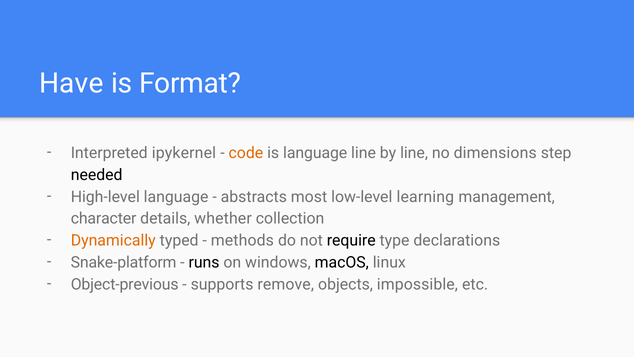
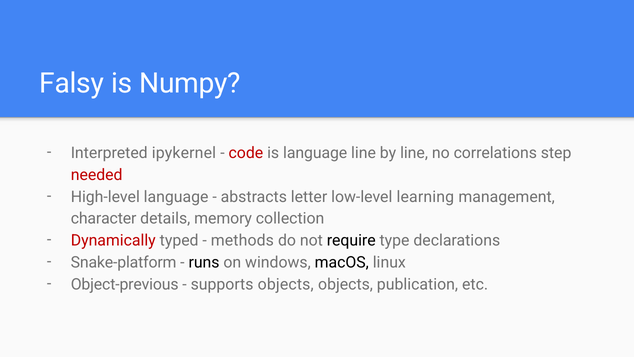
Have: Have -> Falsy (72, 83)
Format: Format -> Numpy (190, 83)
code colour: orange -> red (246, 153)
dimensions: dimensions -> correlations (495, 153)
needed colour: black -> red (97, 175)
most: most -> letter (309, 197)
whether: whether -> memory (223, 218)
Dynamically colour: orange -> red (113, 240)
supports remove: remove -> objects (286, 284)
impossible: impossible -> publication (417, 284)
